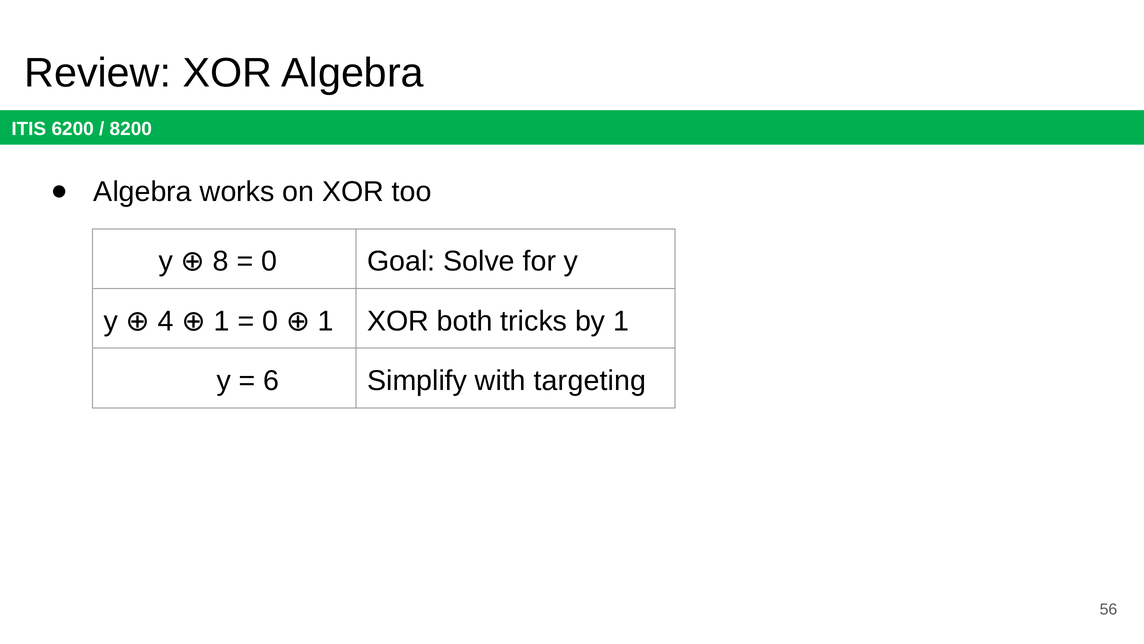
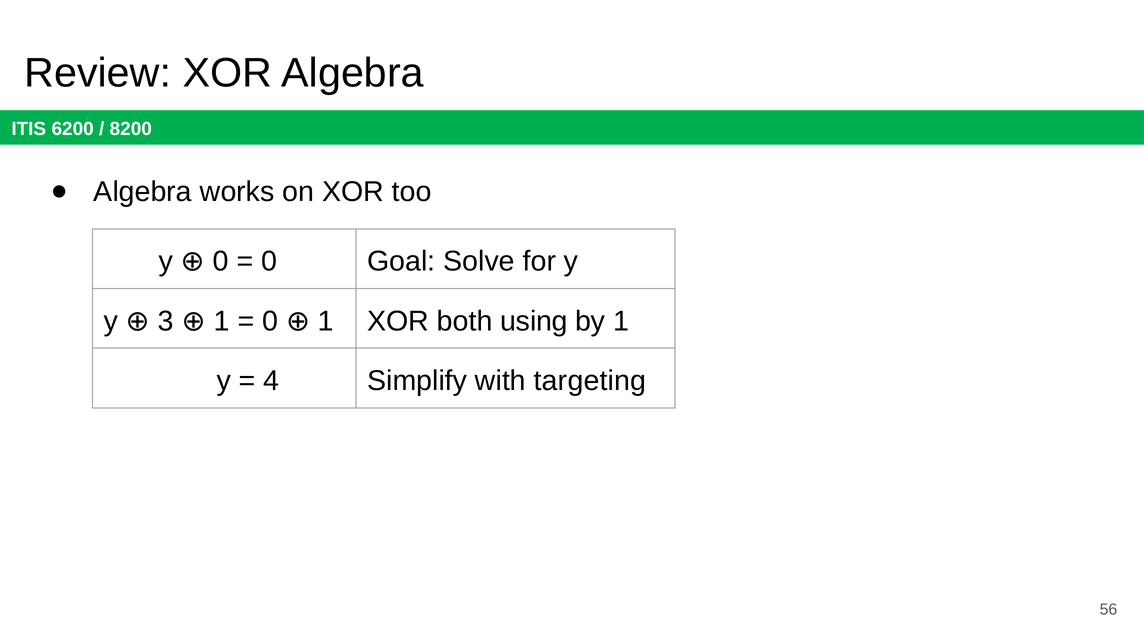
y 8: 8 -> 0 (221, 261)
4: 4 -> 3 (166, 321)
tricks: tricks -> using (534, 321)
6: 6 -> 4 (271, 381)
